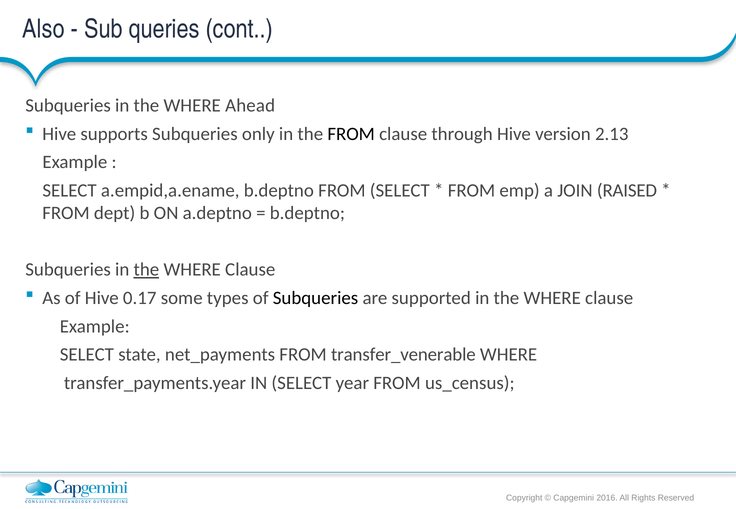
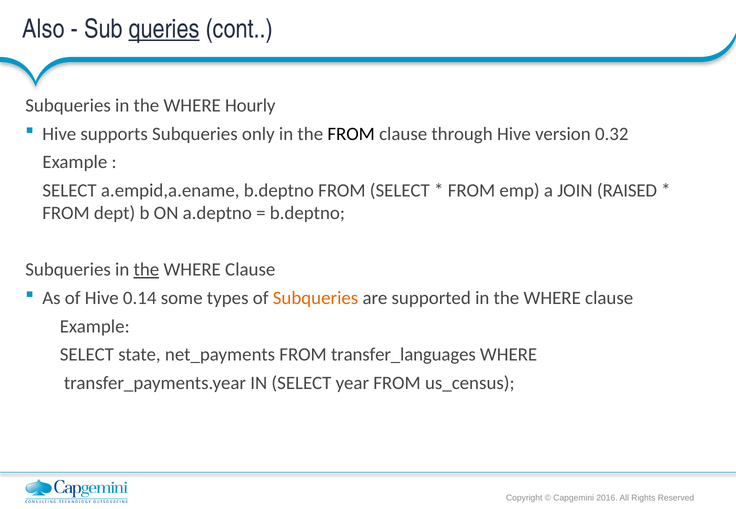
queries underline: none -> present (164, 29)
Ahead: Ahead -> Hourly (250, 106)
2.13: 2.13 -> 0.32 (612, 134)
0.17: 0.17 -> 0.14 (140, 298)
Subqueries colour: black -> orange (316, 298)
transfer_venerable: transfer_venerable -> transfer_languages (403, 355)
